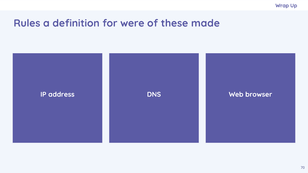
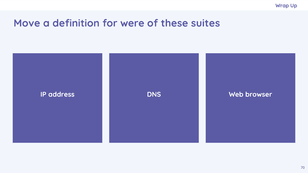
Rules: Rules -> Move (27, 23)
made: made -> suites (206, 23)
